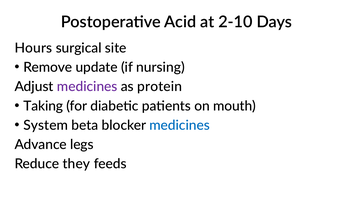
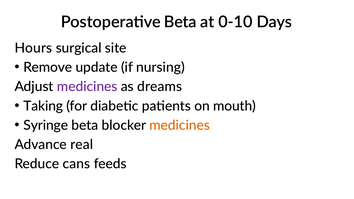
Postoperative Acid: Acid -> Beta (180, 22)
2-10: 2-10 -> 0-10 (235, 22)
protein: protein -> dreams (160, 87)
System: System -> Syringe (46, 125)
medicines colour: blue -> orange (180, 125)
legs: legs -> real (82, 145)
they: they -> cans (76, 164)
